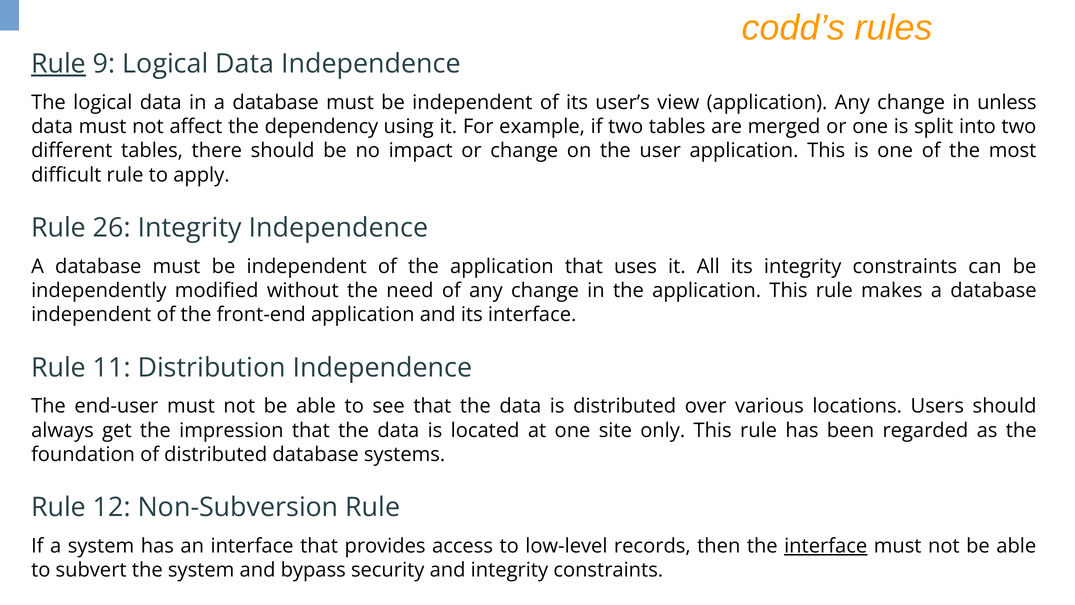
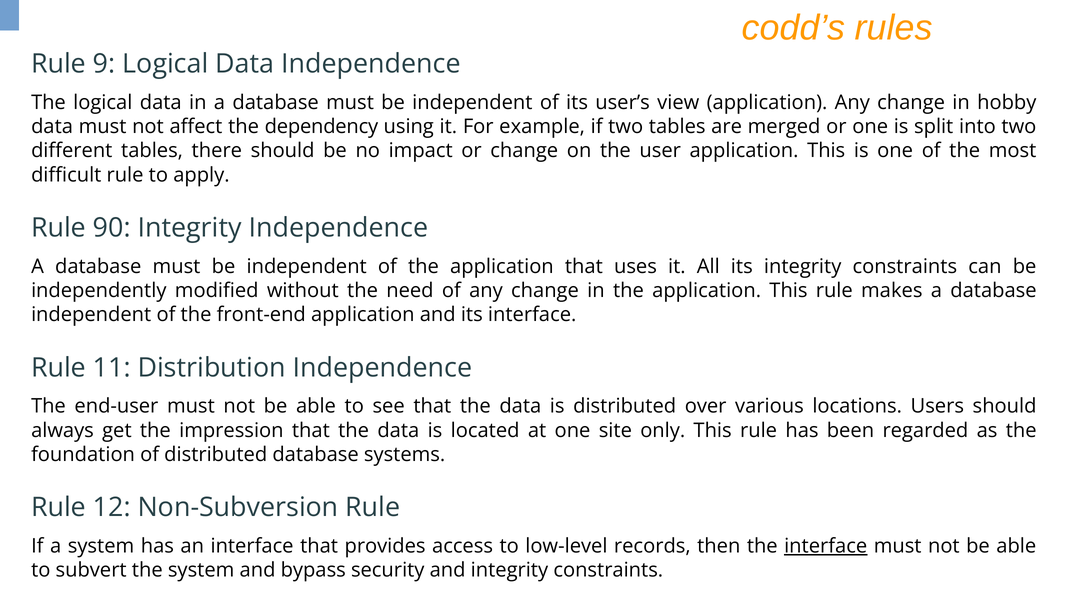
Rule underline: present -> none (59, 64)
unless: unless -> hobby (1007, 102)
26: 26 -> 90 (112, 228)
